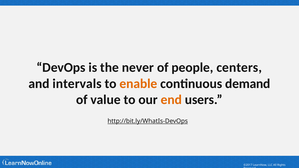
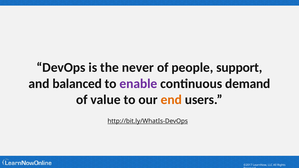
centers: centers -> support (239, 68)
intervals: intervals -> balanced (77, 84)
enable colour: orange -> purple (138, 84)
